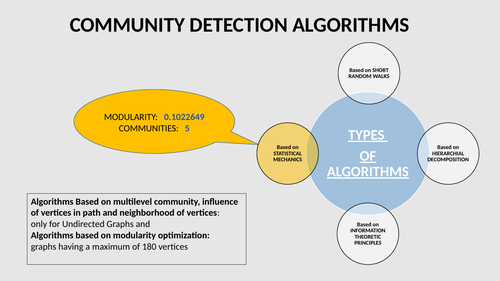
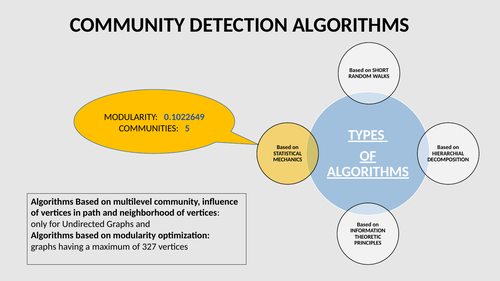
180: 180 -> 327 (149, 247)
